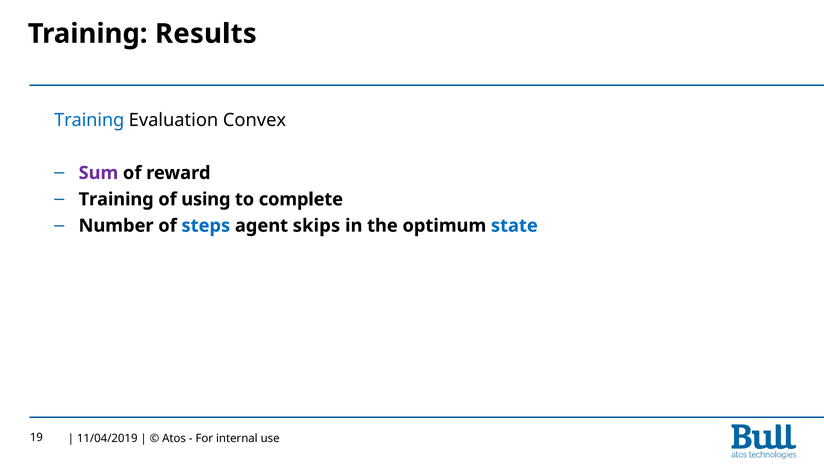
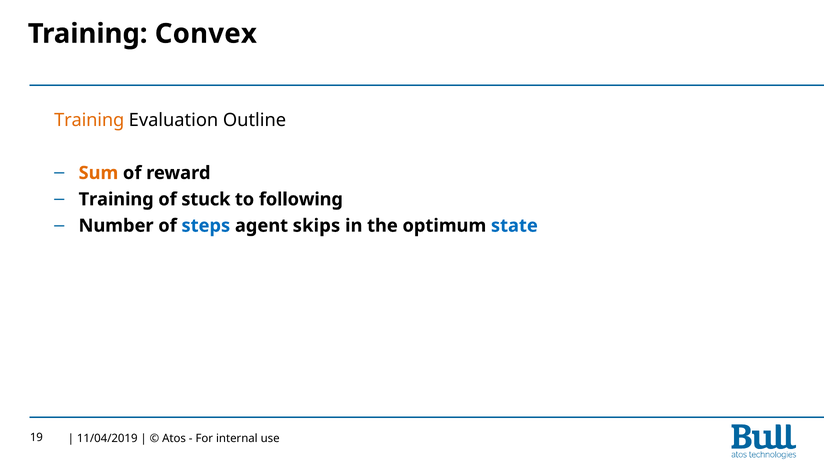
Results: Results -> Convex (206, 34)
Training colour: blue -> orange (89, 120)
Convex: Convex -> Outline (255, 120)
Sum colour: purple -> orange (98, 173)
using: using -> stuck (206, 199)
complete: complete -> following (301, 199)
